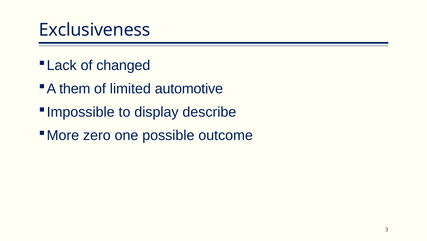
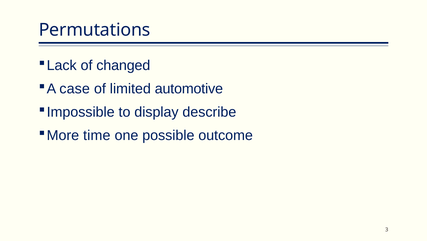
Exclusiveness: Exclusiveness -> Permutations (95, 30)
them: them -> case (75, 89)
zero: zero -> time (97, 135)
